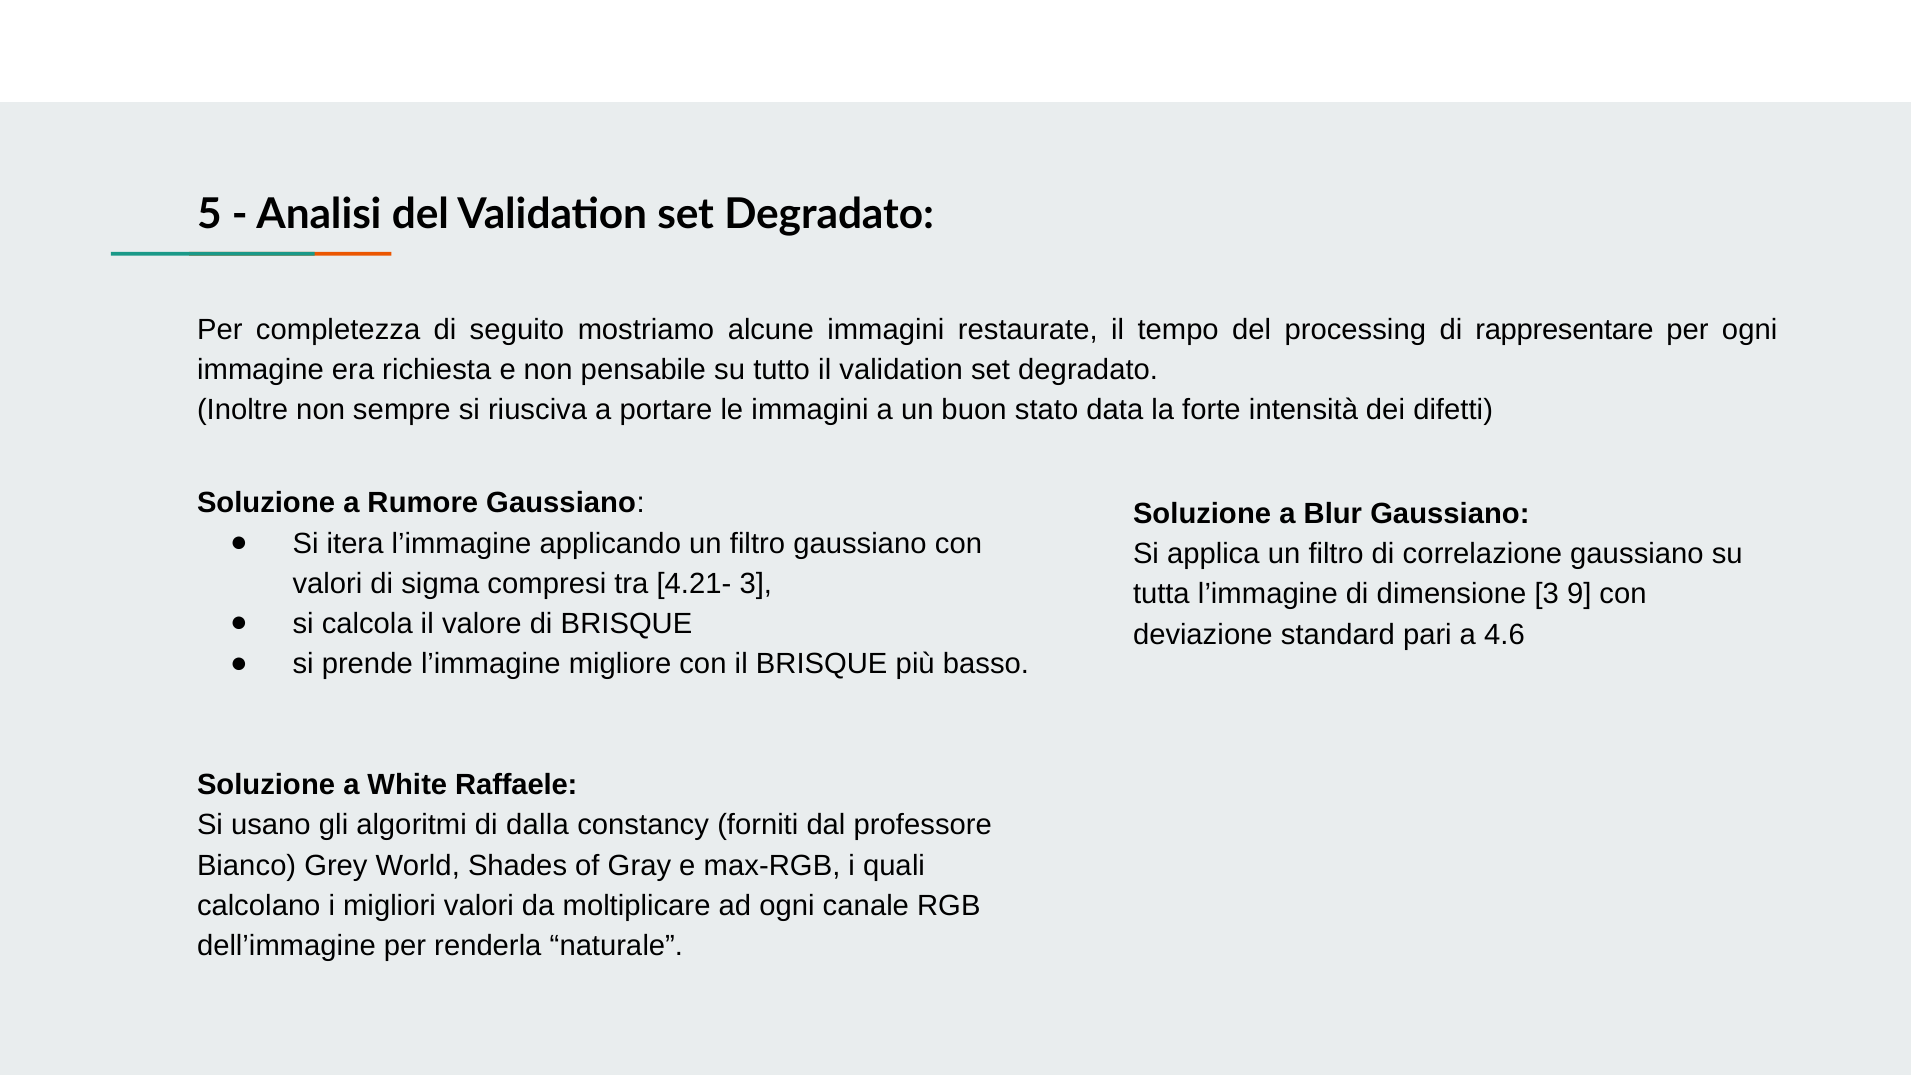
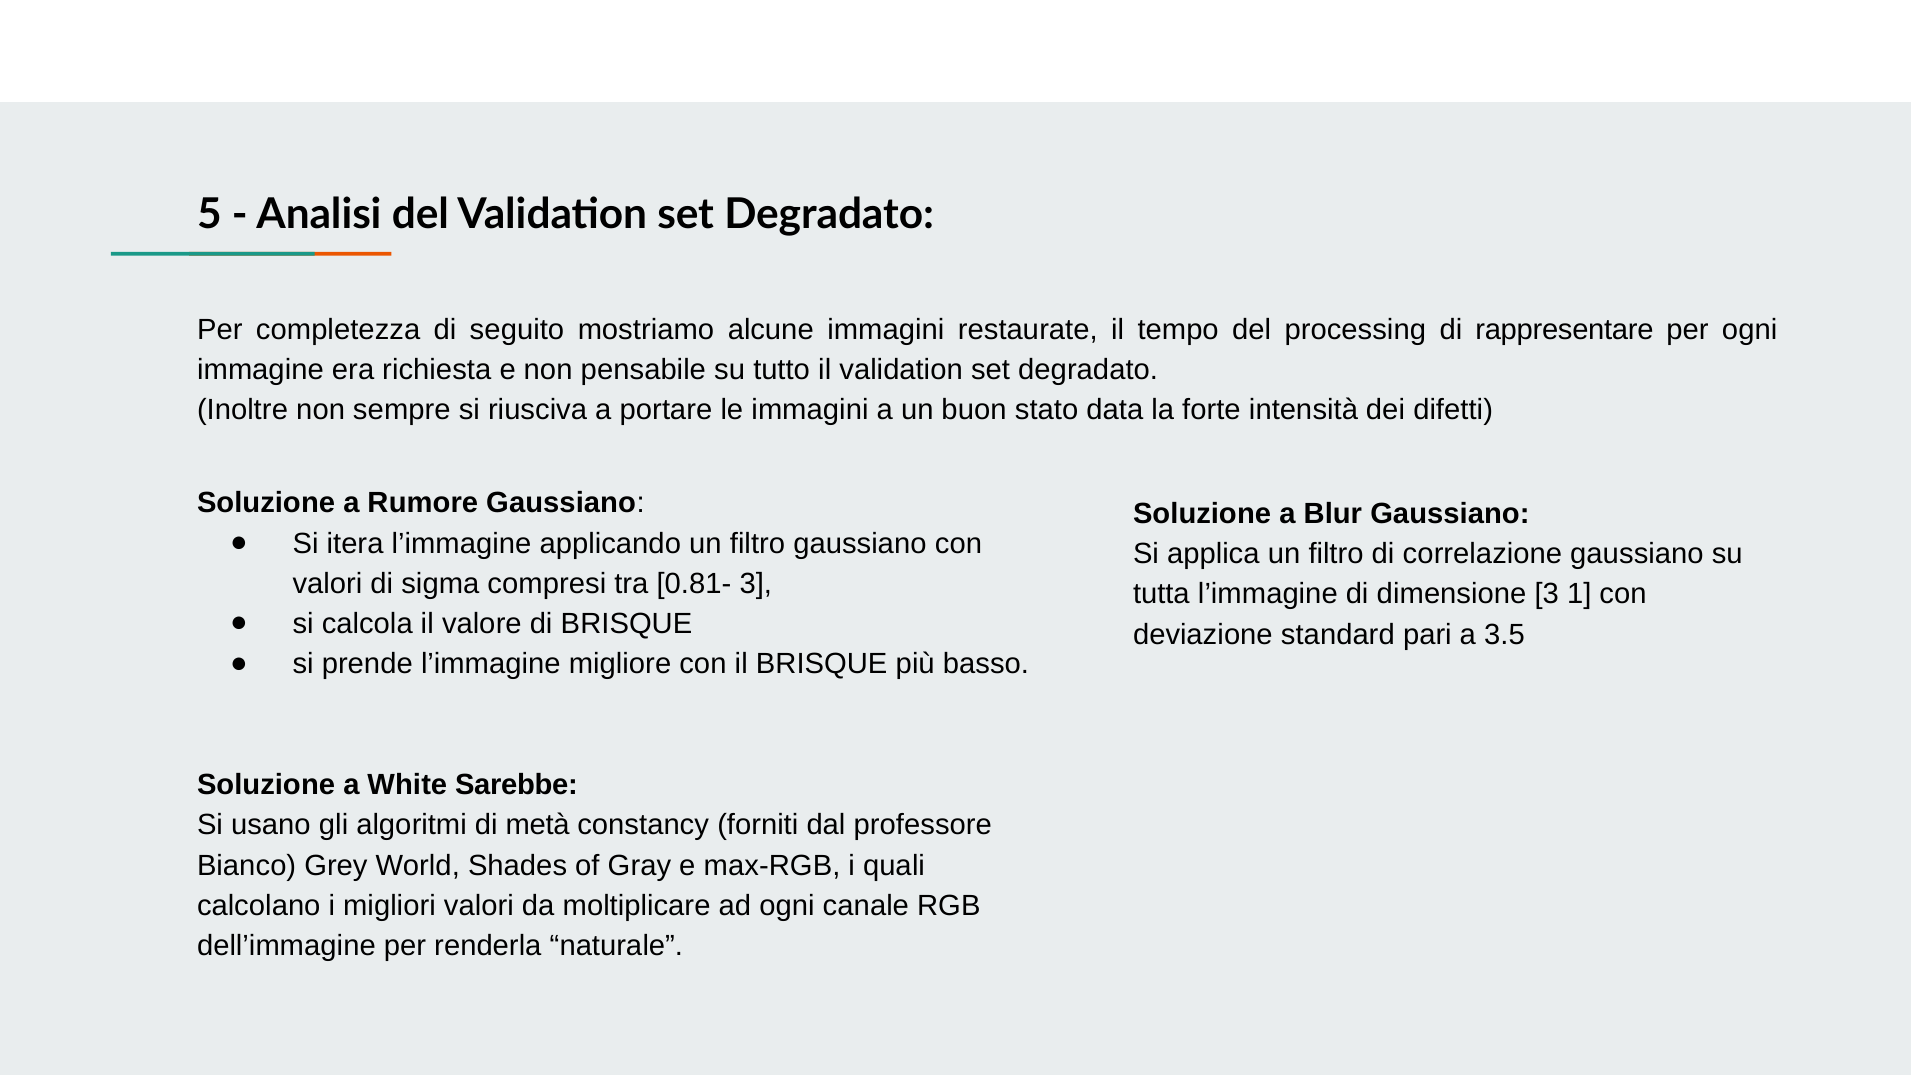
4.21-: 4.21- -> 0.81- (694, 584)
9: 9 -> 1 (1579, 594)
4.6: 4.6 -> 3.5 (1504, 634)
Raffaele: Raffaele -> Sarebbe (516, 785)
dalla: dalla -> metà (538, 825)
